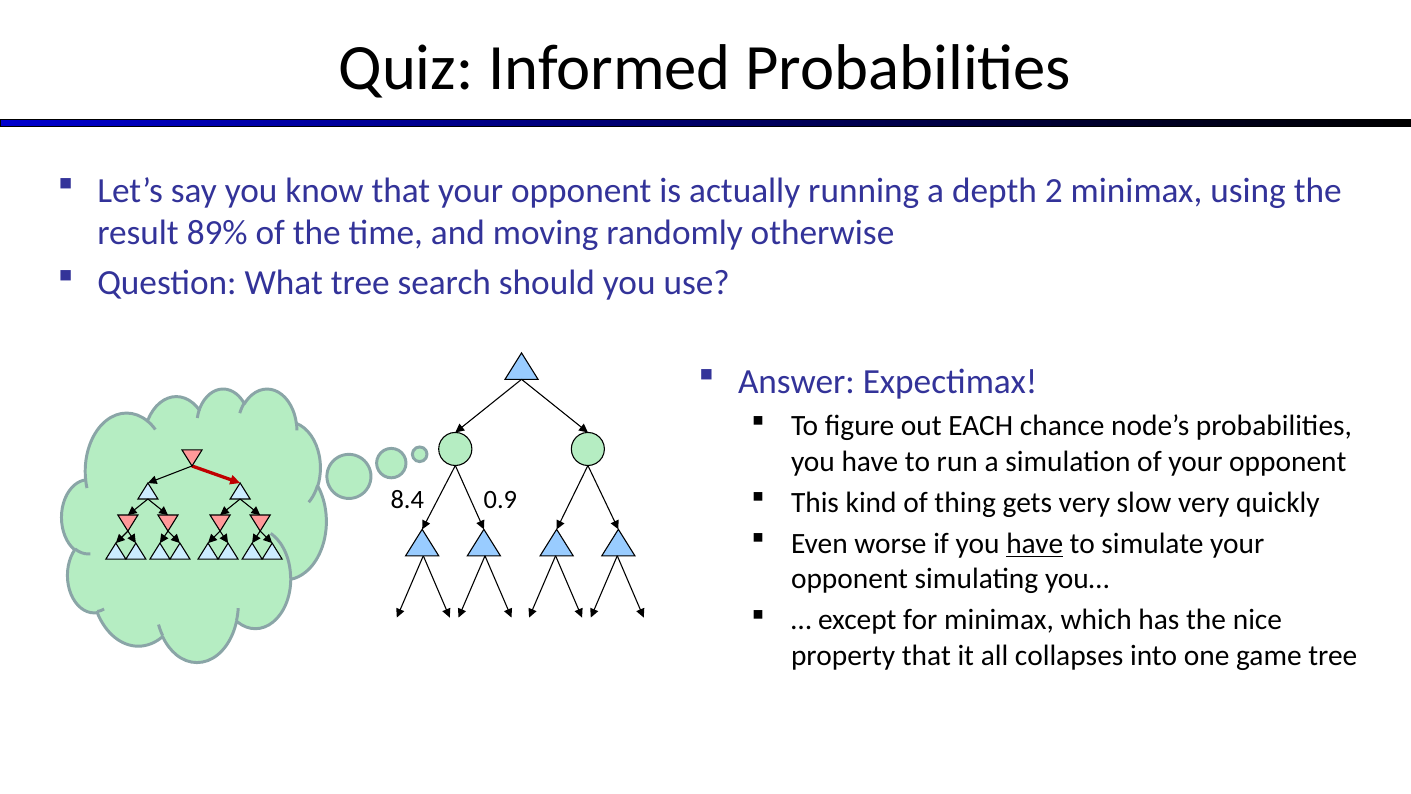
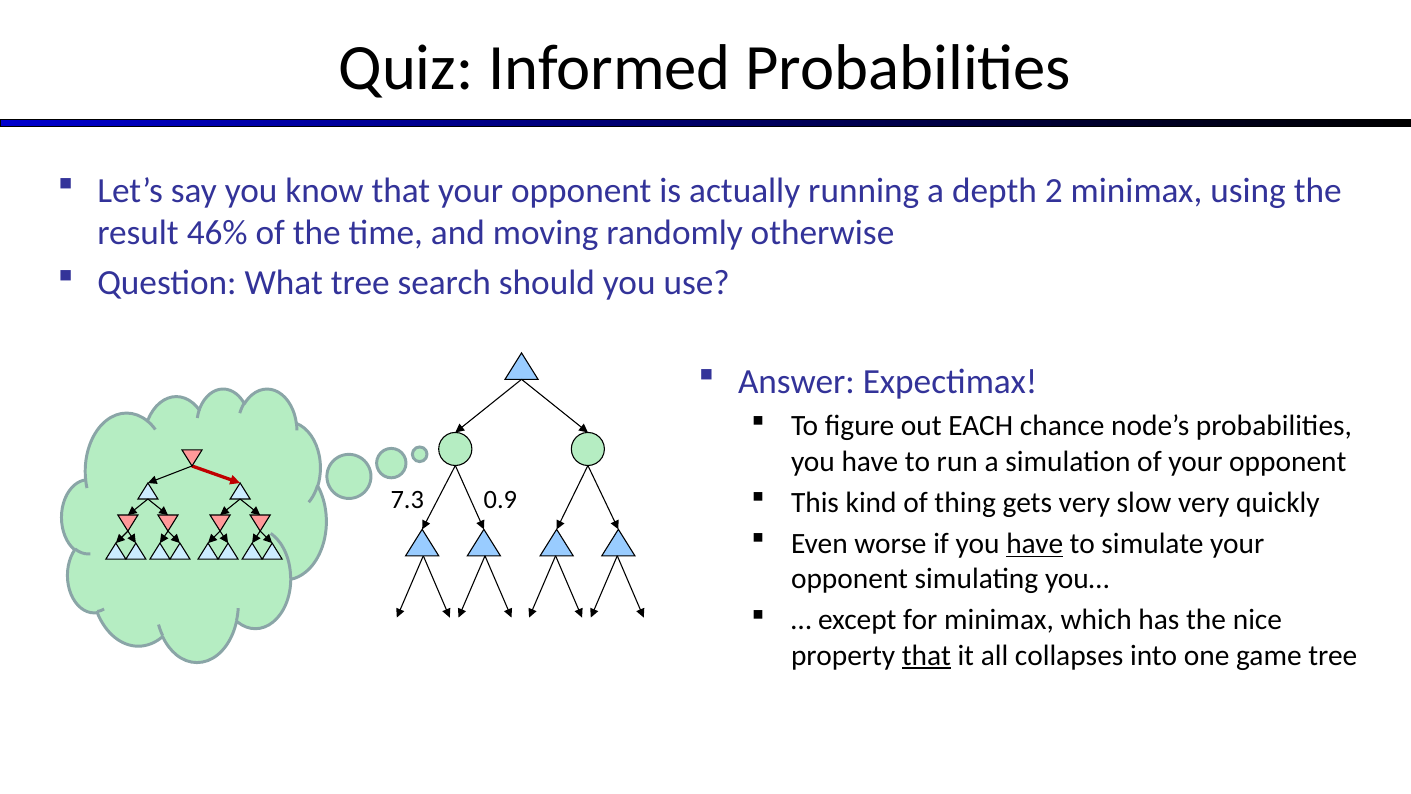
89%: 89% -> 46% (217, 233)
8.4: 8.4 -> 7.3 (407, 499)
that underline: none -> present (926, 655)
